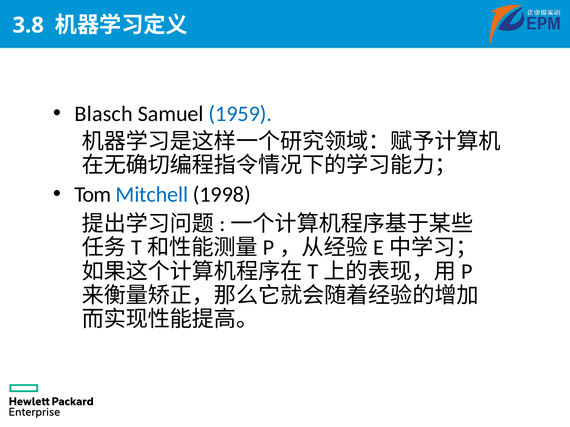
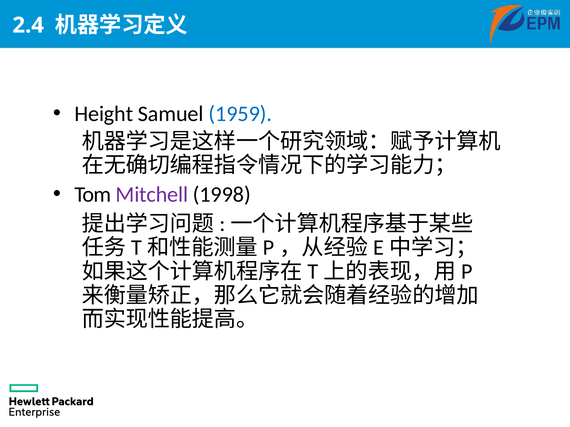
3.8: 3.8 -> 2.4 (28, 25)
Blasch: Blasch -> Height (104, 114)
Mitchell colour: blue -> purple (152, 195)
